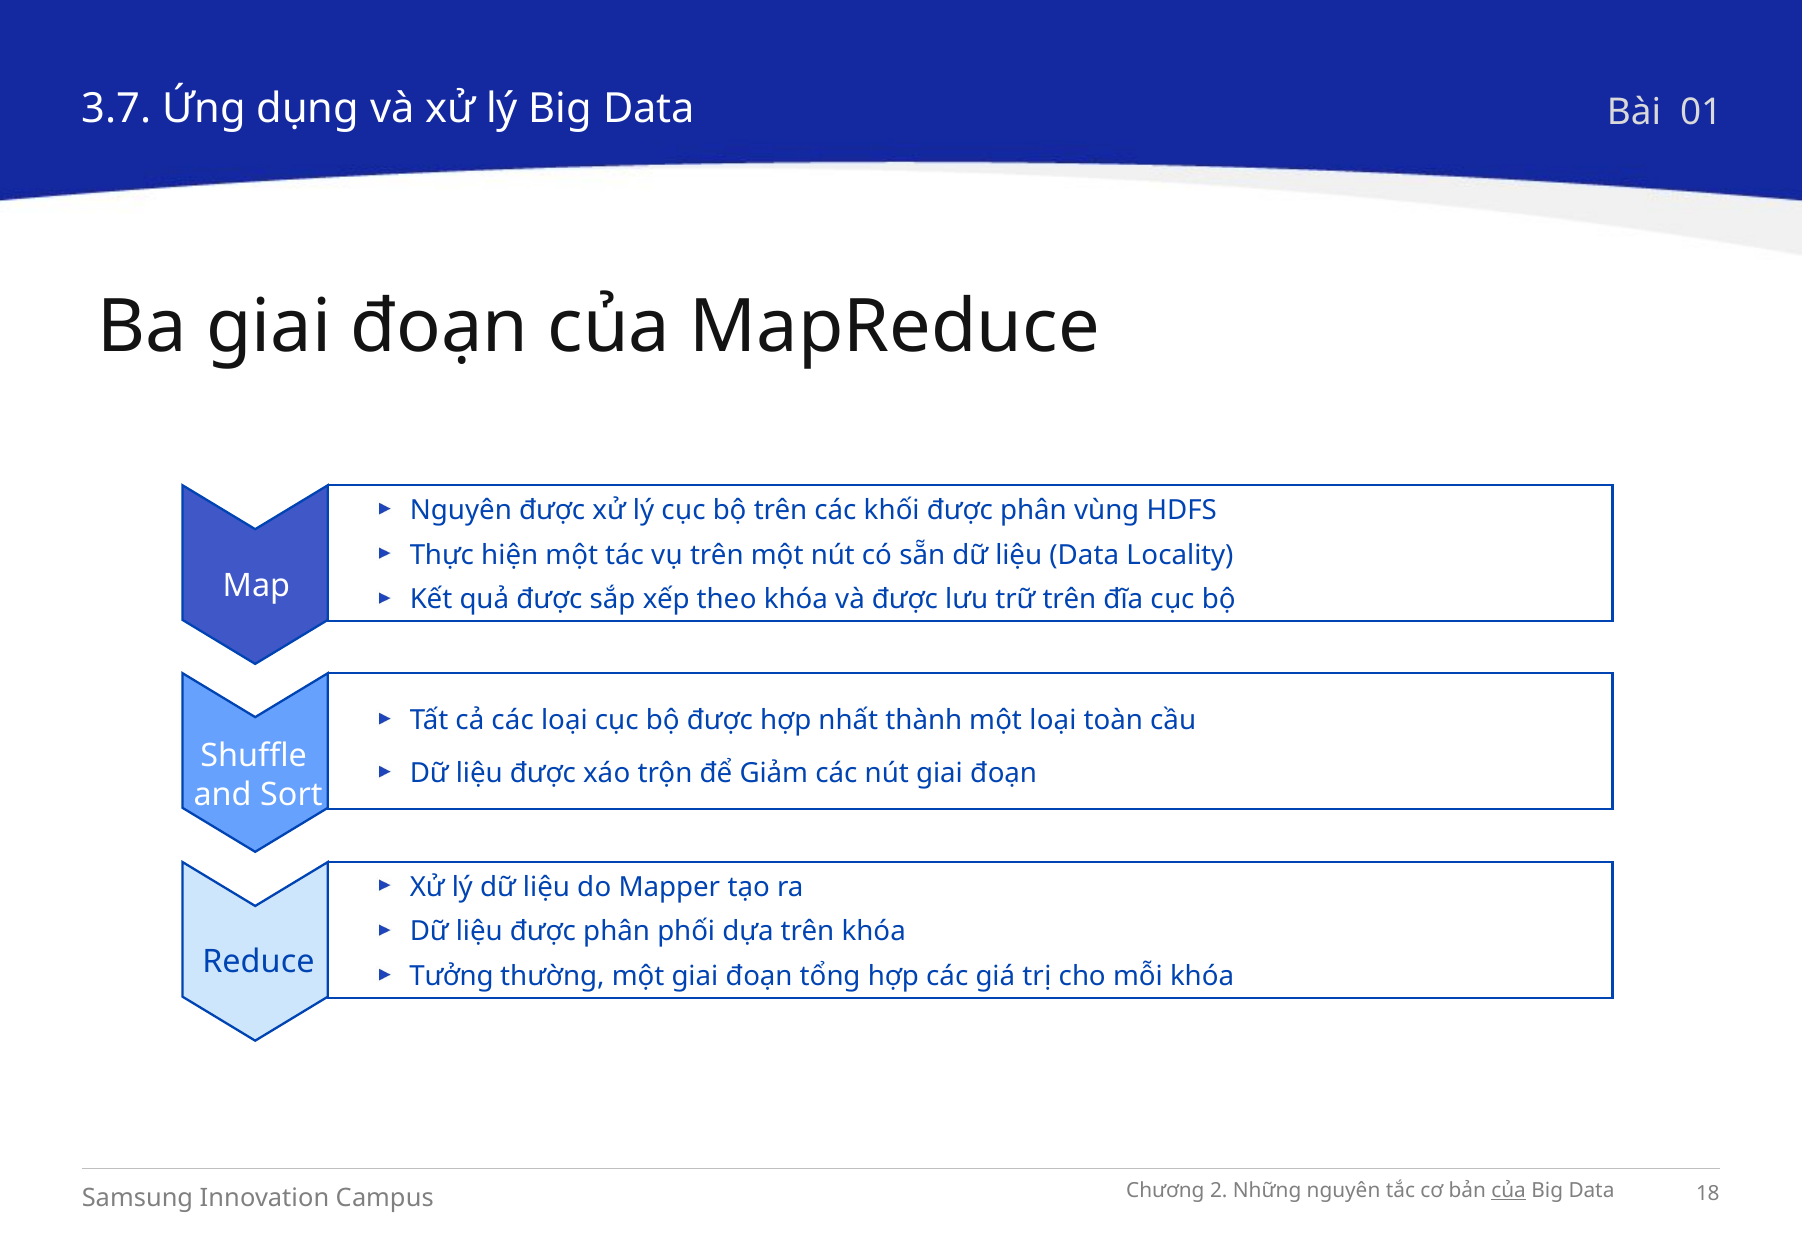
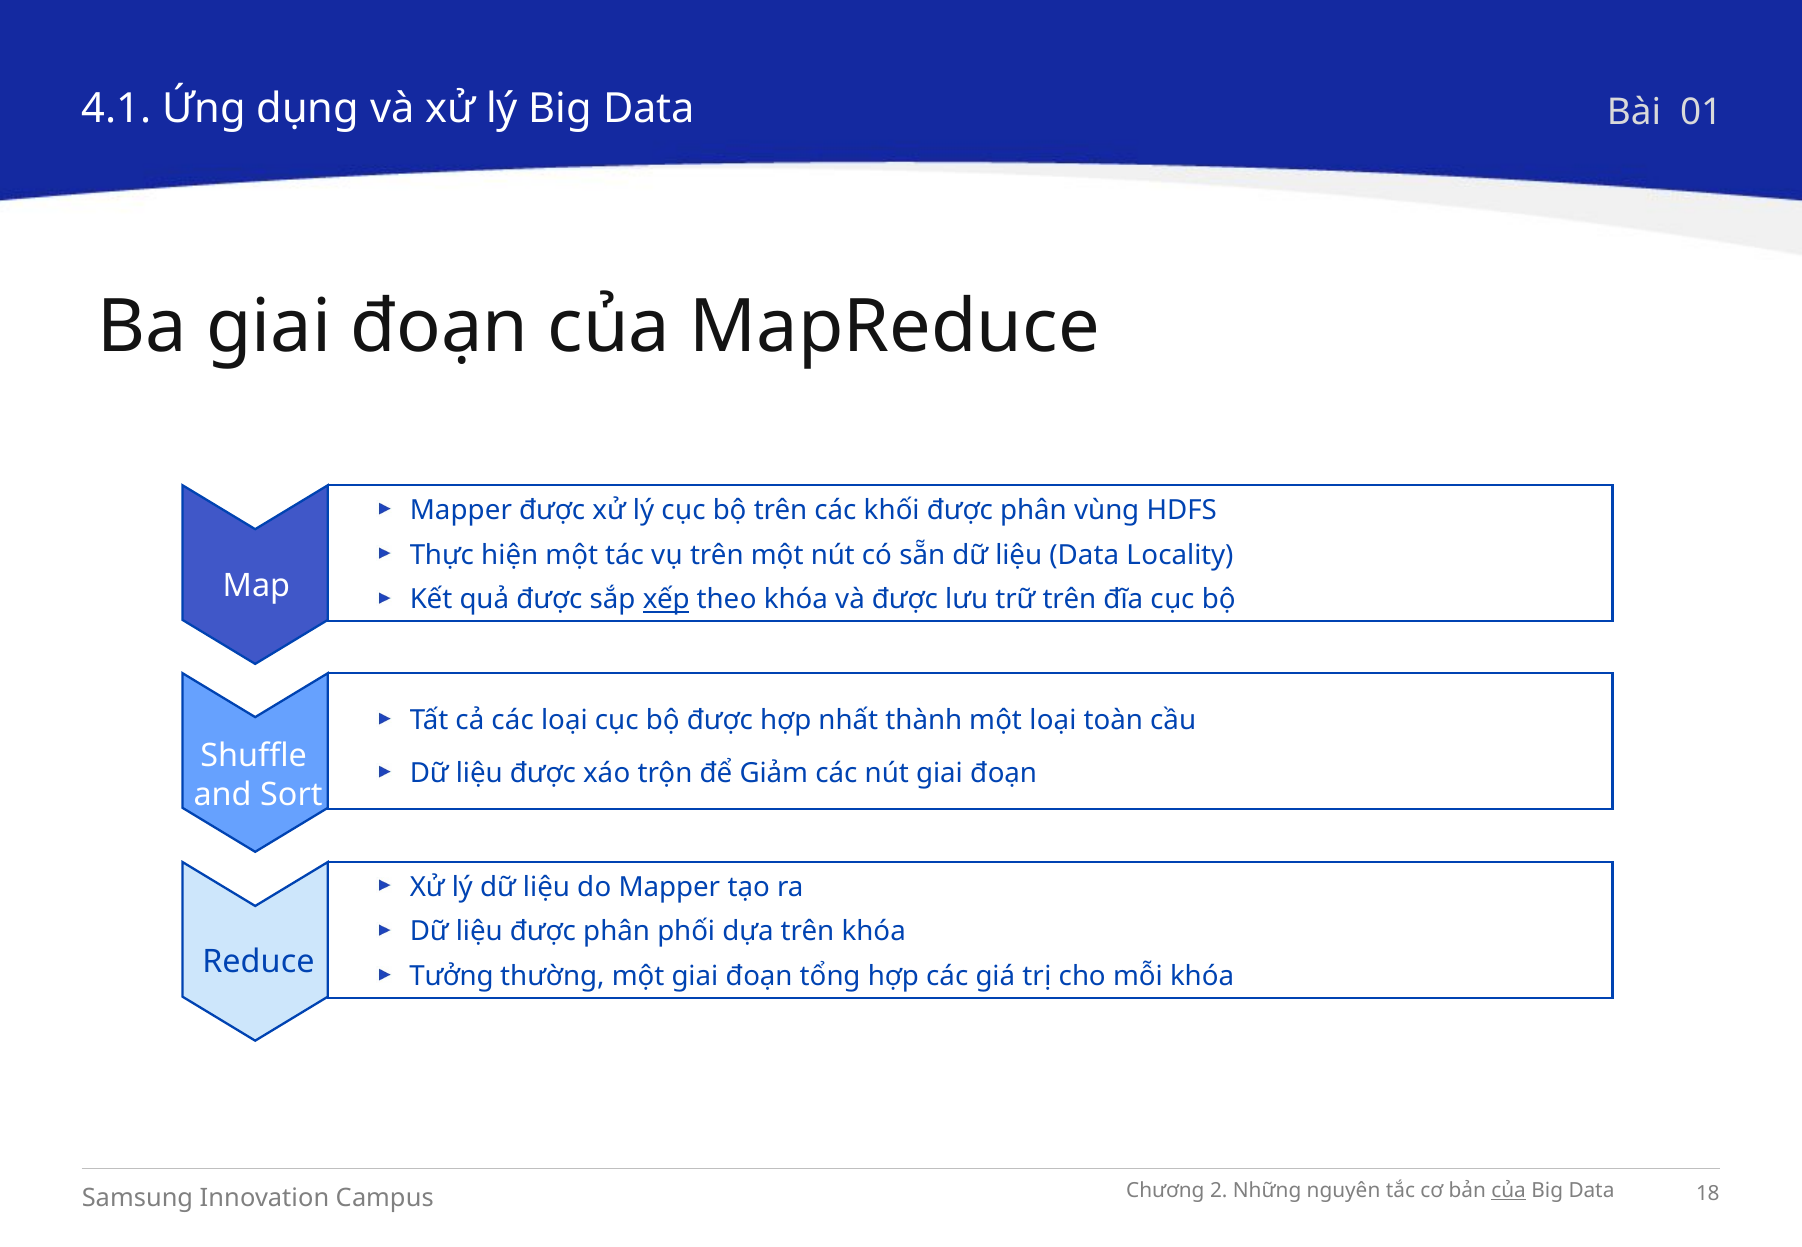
3.7: 3.7 -> 4.1 (117, 109)
Nguyên: Nguyên -> Mapper (461, 510)
xếp underline: none -> present (666, 600)
